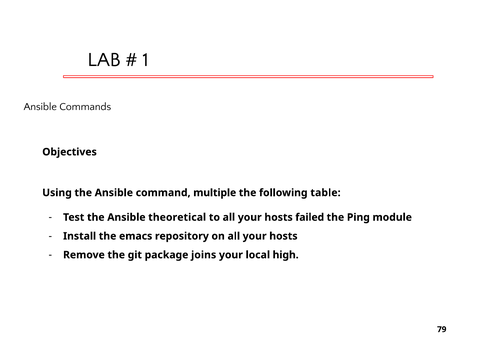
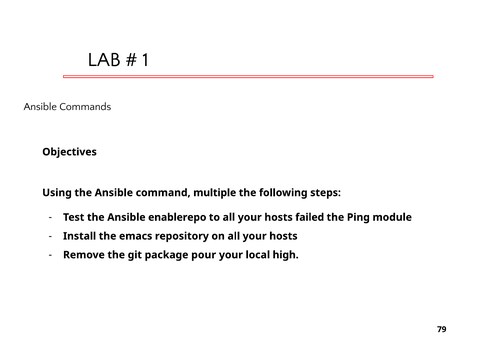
table: table -> steps (326, 193)
theoretical: theoretical -> enablerepo (177, 217)
joins: joins -> pour (204, 255)
